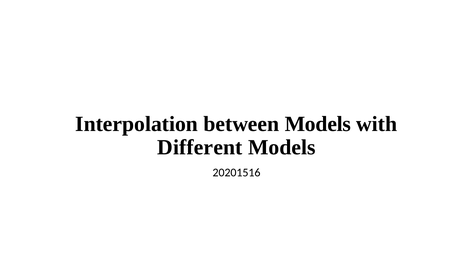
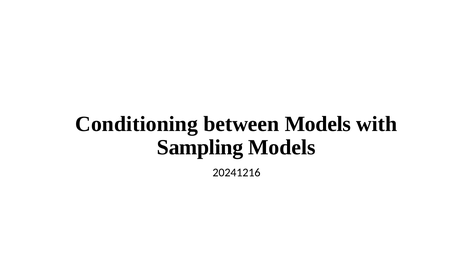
Interpolation: Interpolation -> Conditioning (137, 124)
Different: Different -> Sampling (200, 147)
20201516: 20201516 -> 20241216 (236, 173)
